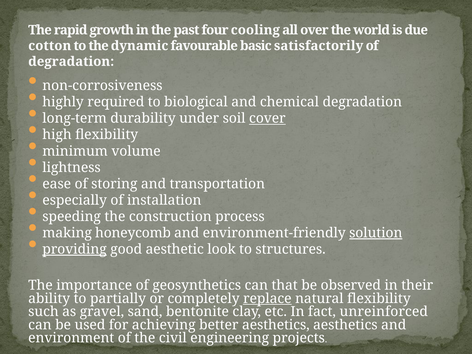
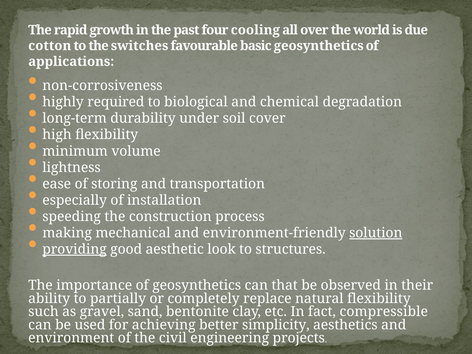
dynamic: dynamic -> switches (140, 46)
basic satisfactorily: satisfactorily -> geosynthetics (319, 46)
degradation: degradation -> applications (71, 62)
cover underline: present -> none (267, 118)
honeycomb: honeycomb -> mechanical (133, 233)
replace underline: present -> none (267, 298)
unreinforced: unreinforced -> compressible (384, 312)
better aesthetics: aesthetics -> simplicity (276, 325)
